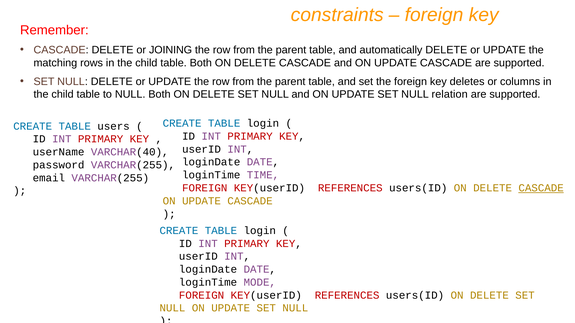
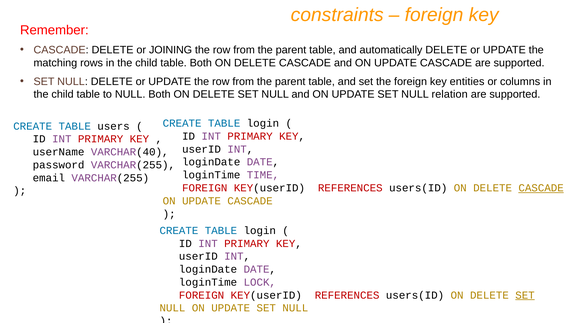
deletes: deletes -> entities (467, 82)
MODE: MODE -> LOCK (260, 283)
SET underline: none -> present (525, 296)
